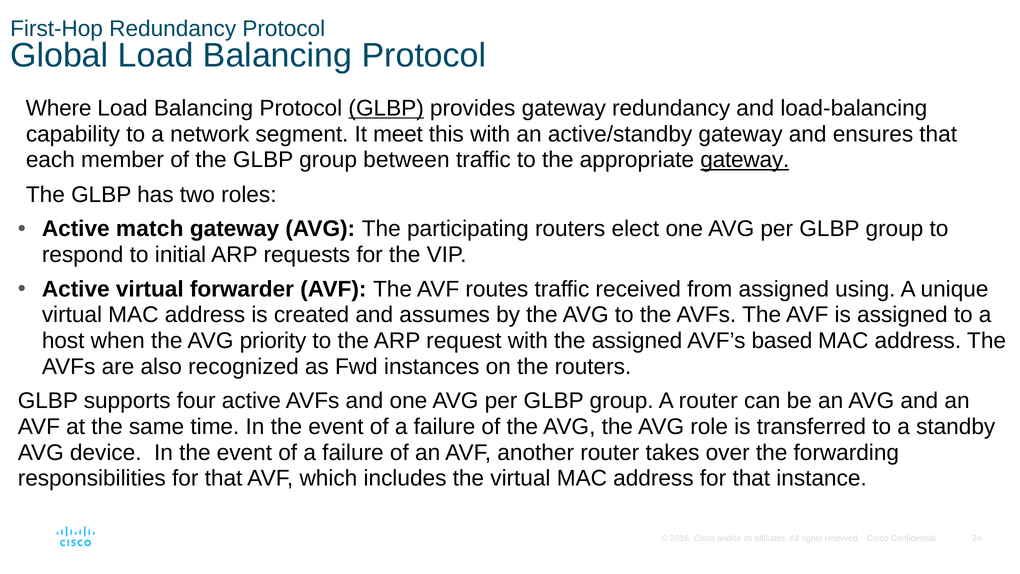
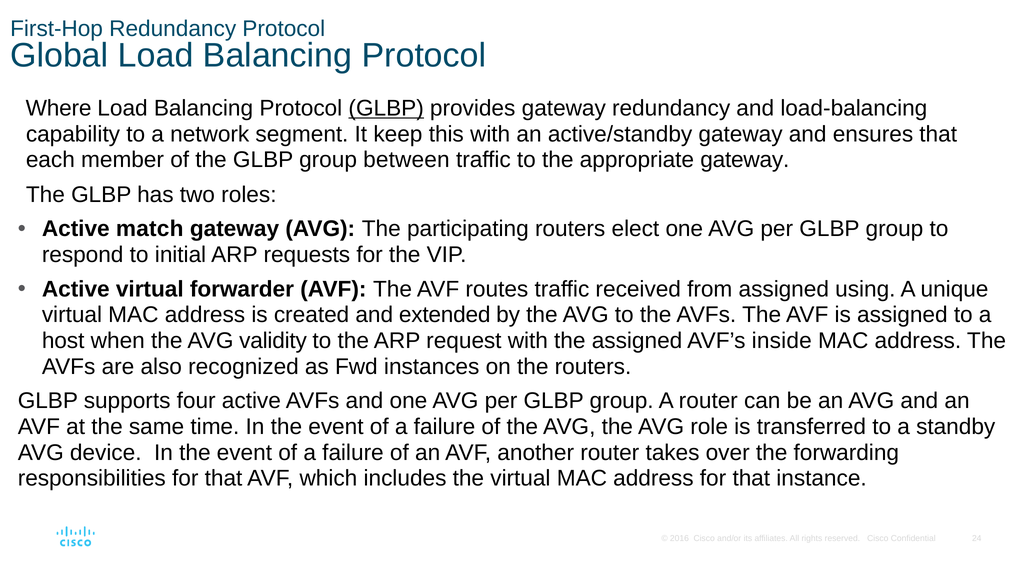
meet: meet -> keep (398, 134)
gateway underline: present -> none (745, 160)
assumes: assumes -> extended (445, 315)
priority: priority -> validity (273, 341)
based: based -> inside (782, 341)
